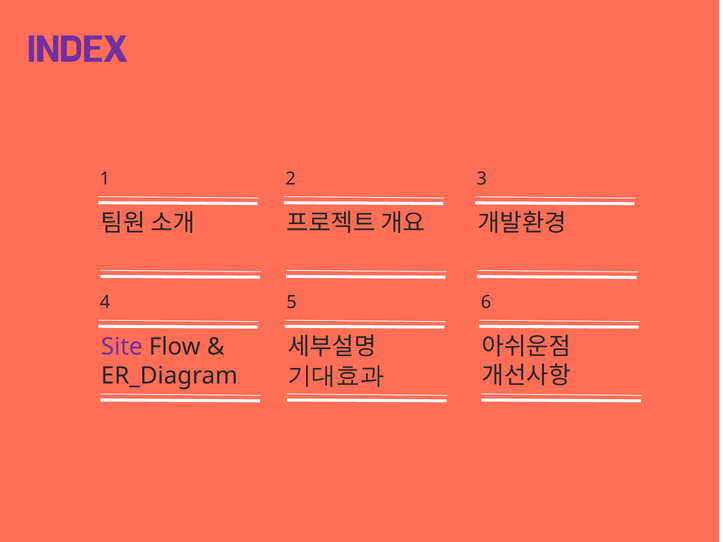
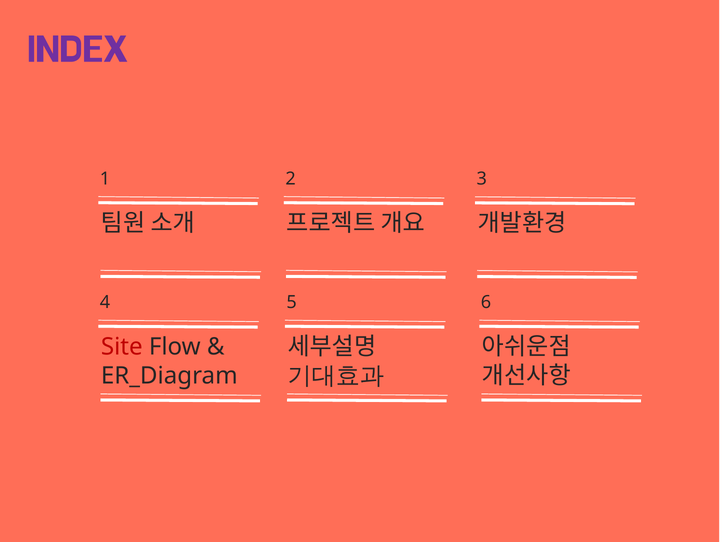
Site colour: purple -> red (122, 347)
